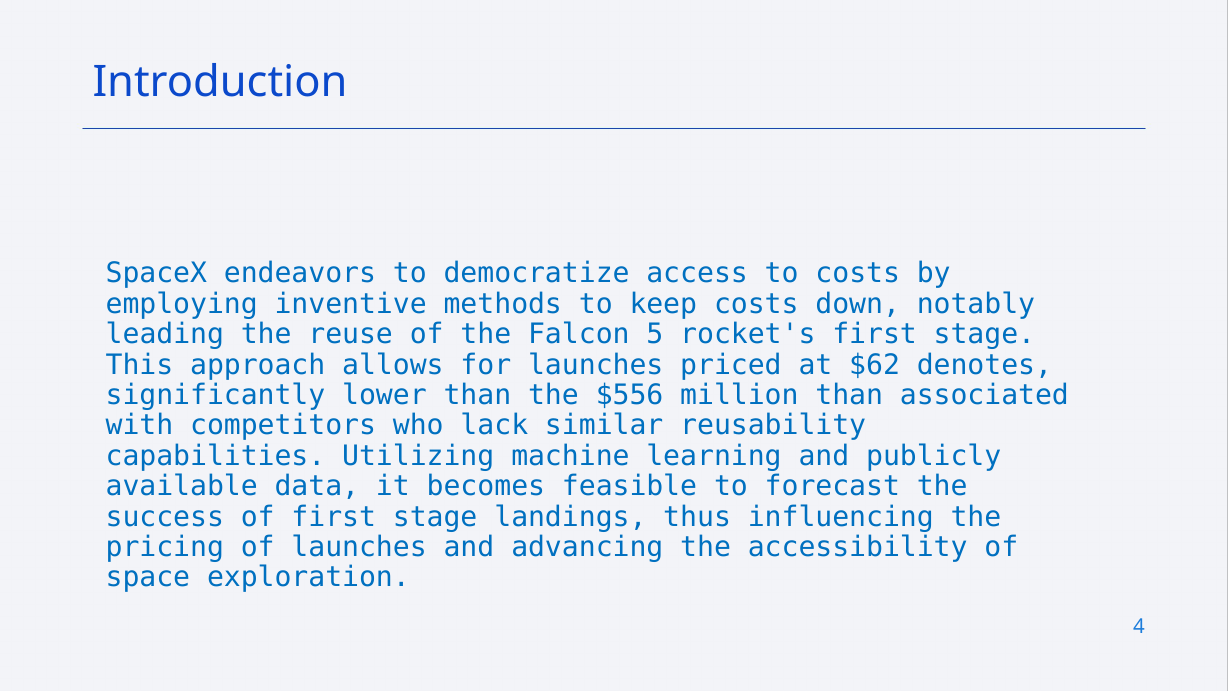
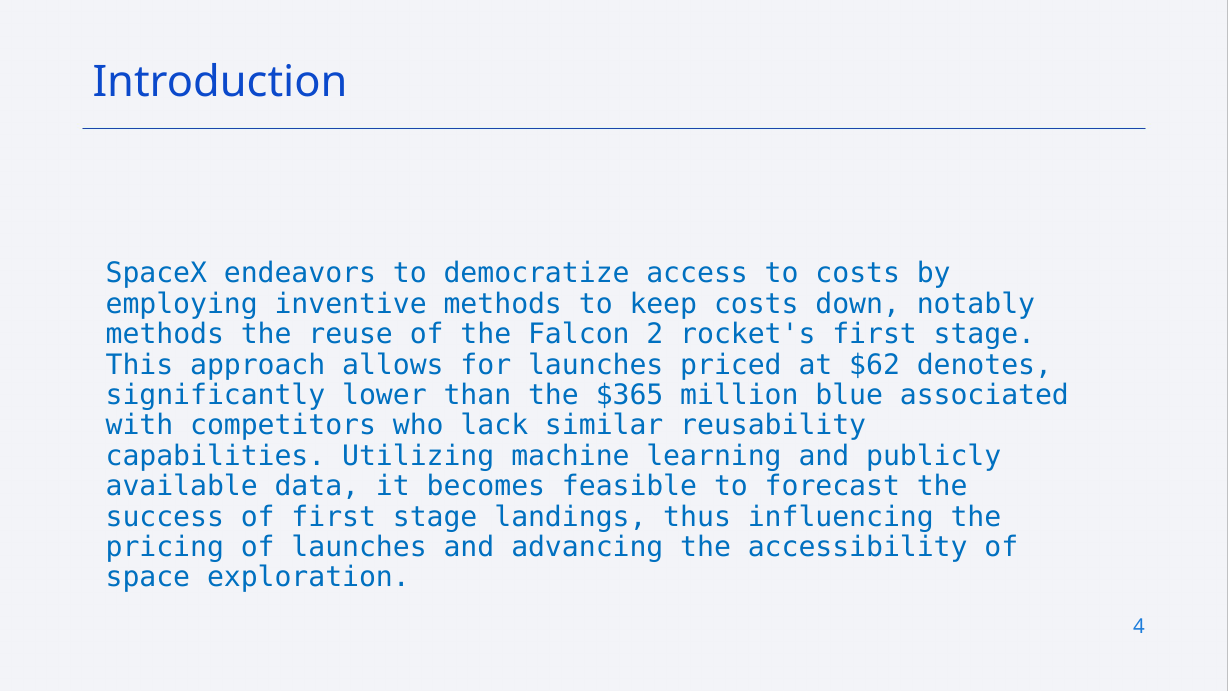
leading: leading -> methods (165, 334)
5: 5 -> 2 (655, 334)
$556: $556 -> $365 (630, 395)
million than: than -> blue (849, 395)
